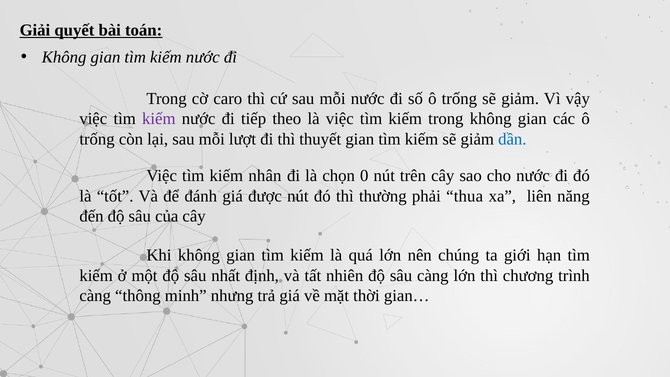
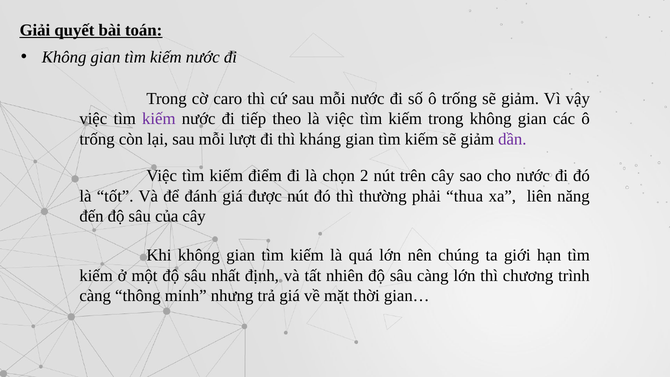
thuyết: thuyết -> kháng (320, 139)
dần colour: blue -> purple (512, 139)
nhân: nhân -> điểm (265, 176)
0: 0 -> 2 (364, 176)
